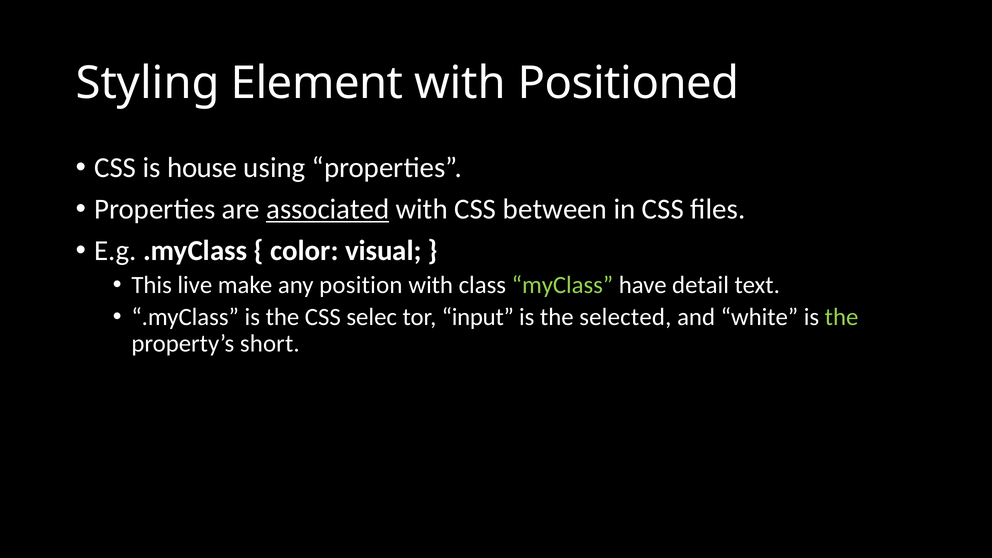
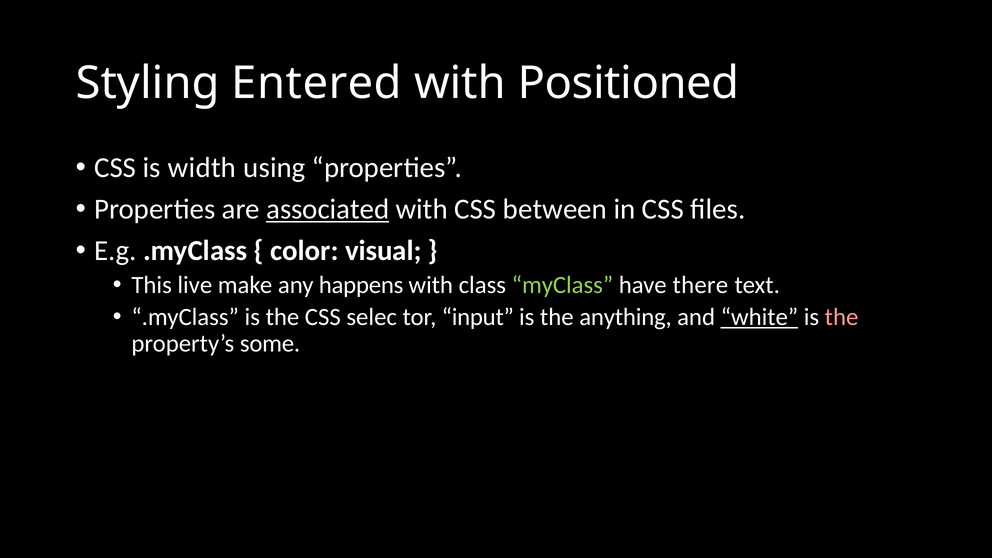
Element: Element -> Entered (317, 83)
house: house -> width (202, 168)
position: position -> happens (361, 285)
detail: detail -> there (700, 285)
selected: selected -> anything (626, 317)
white underline: none -> present (759, 317)
the colour: light green -> pink (842, 317)
short: short -> some (270, 344)
